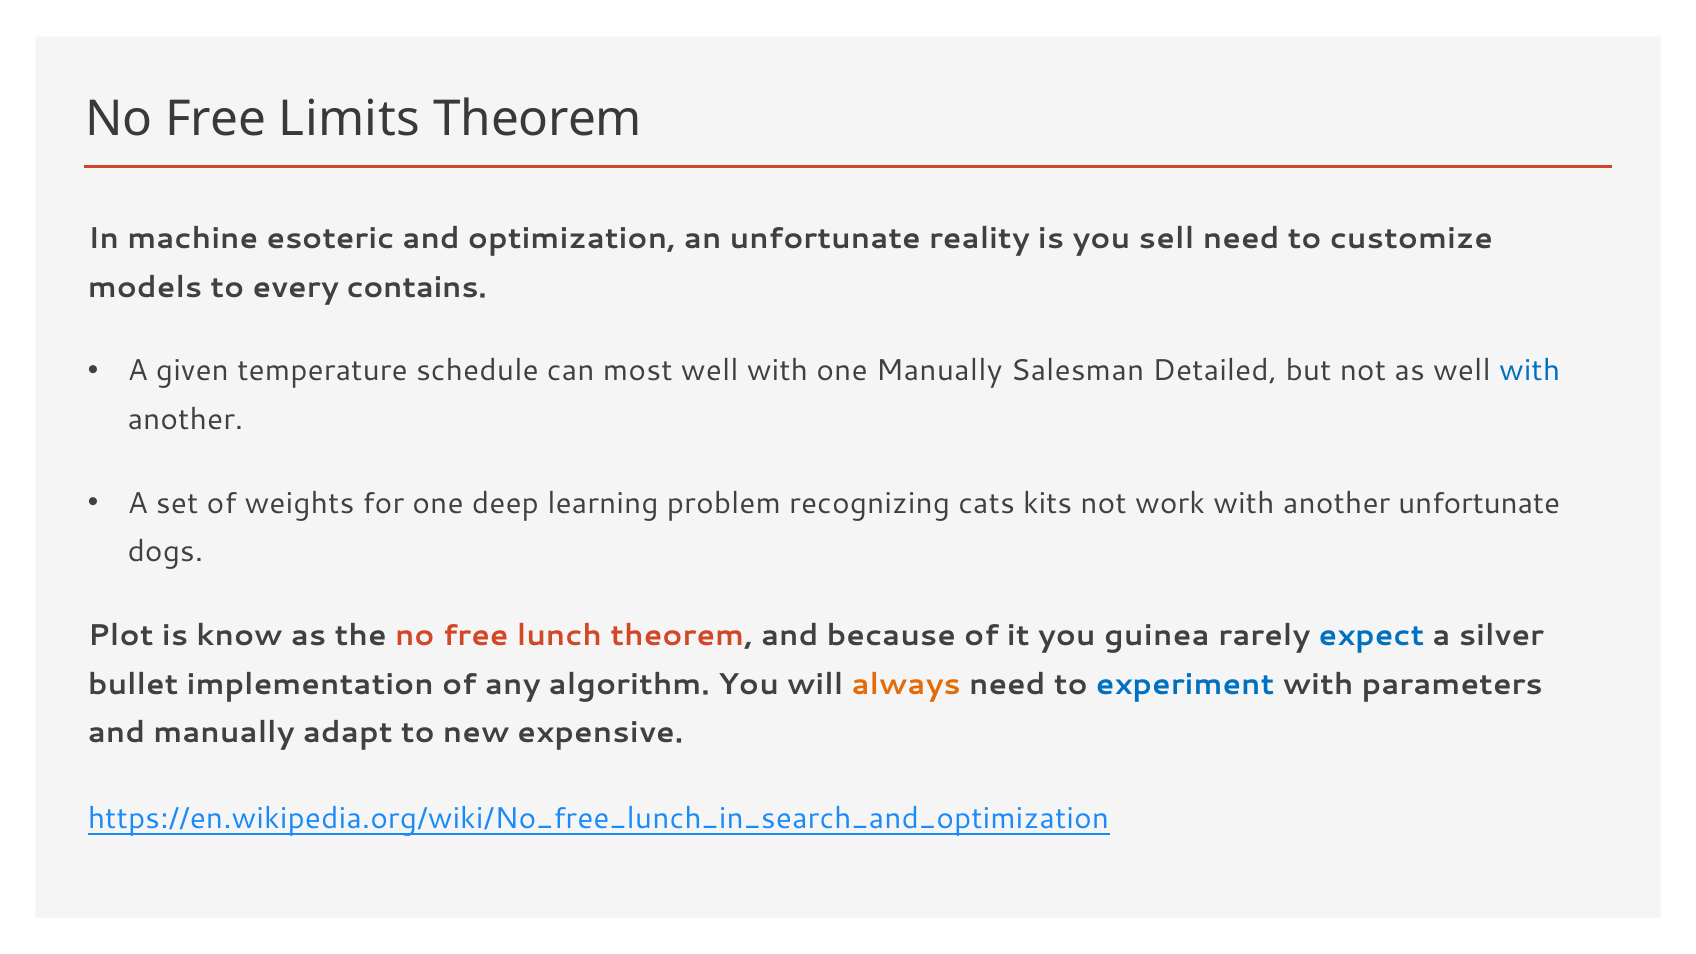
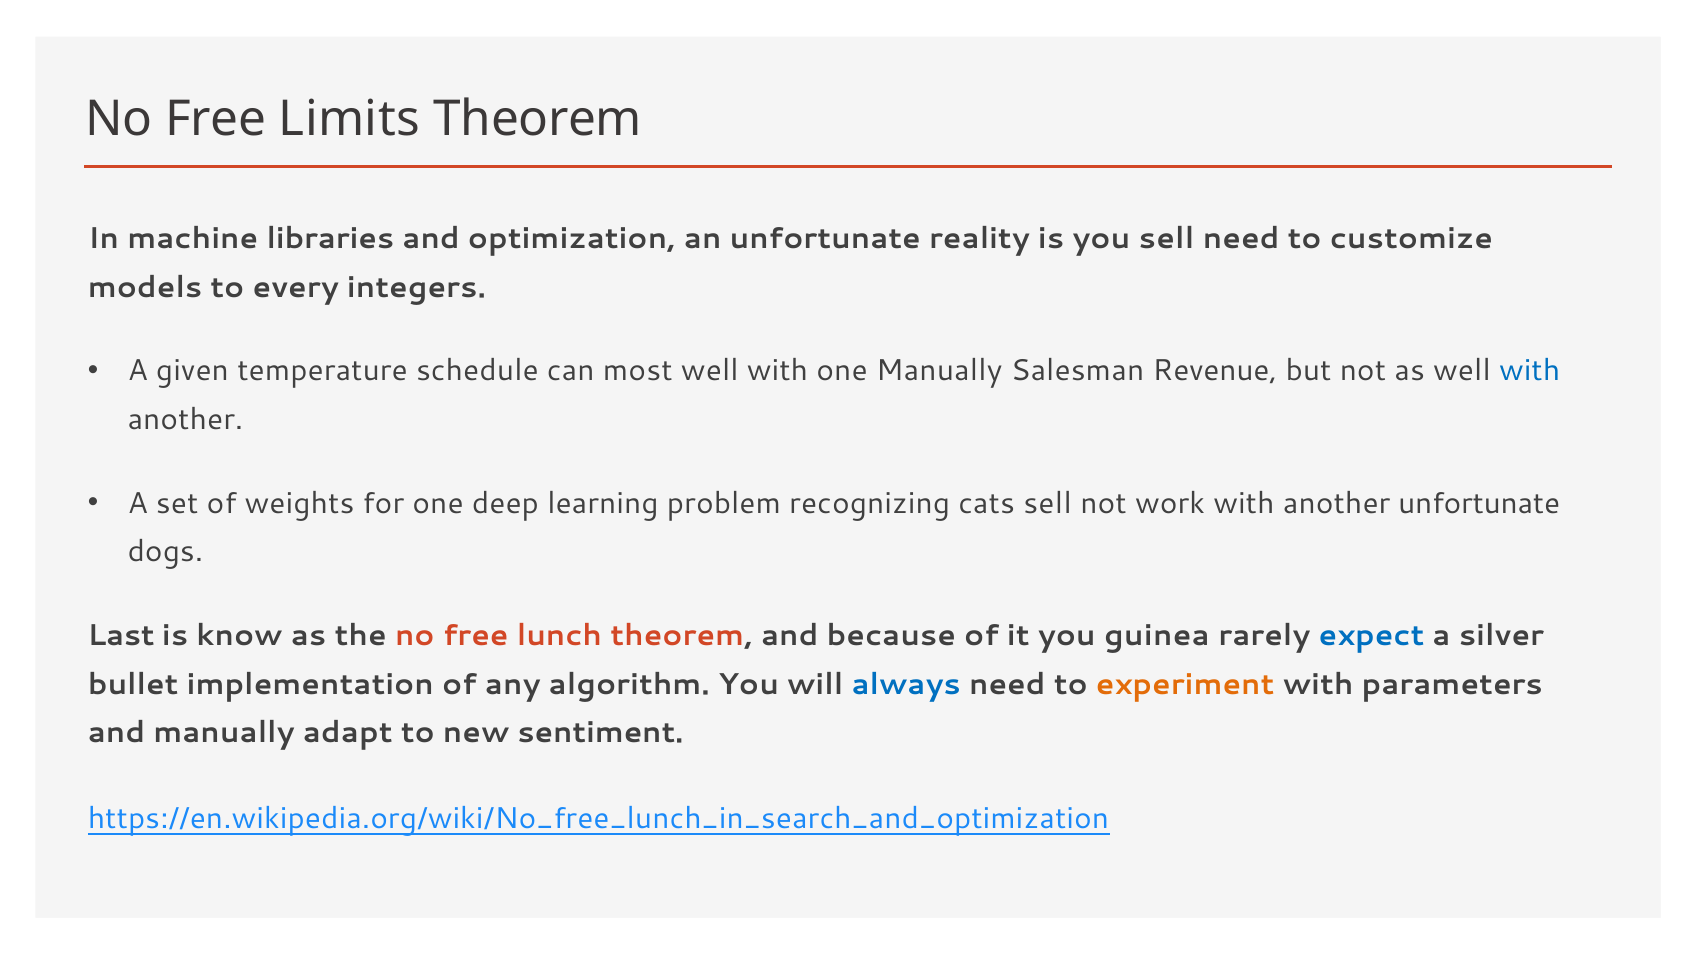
esoteric: esoteric -> libraries (330, 239)
contains: contains -> integers (416, 287)
Detailed: Detailed -> Revenue (1215, 371)
cats kits: kits -> sell (1048, 503)
Plot: Plot -> Last (121, 636)
always colour: orange -> blue (906, 684)
experiment colour: blue -> orange (1185, 684)
expensive: expensive -> sentiment (601, 733)
